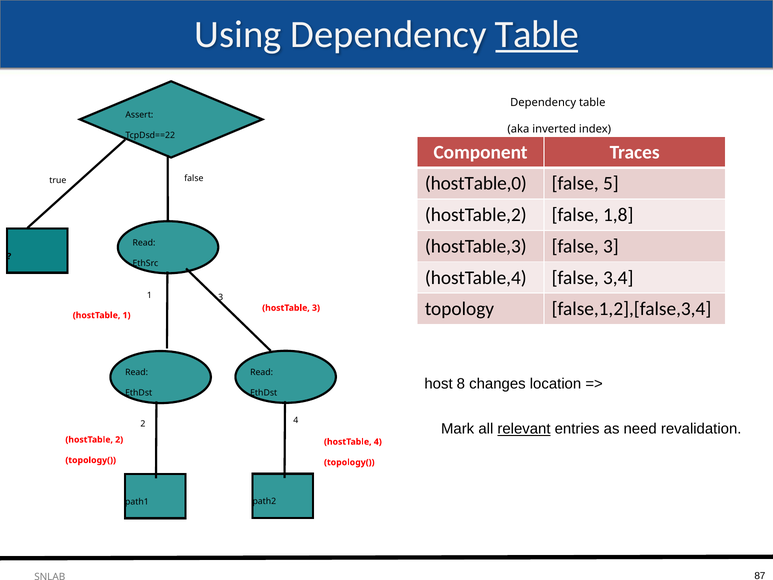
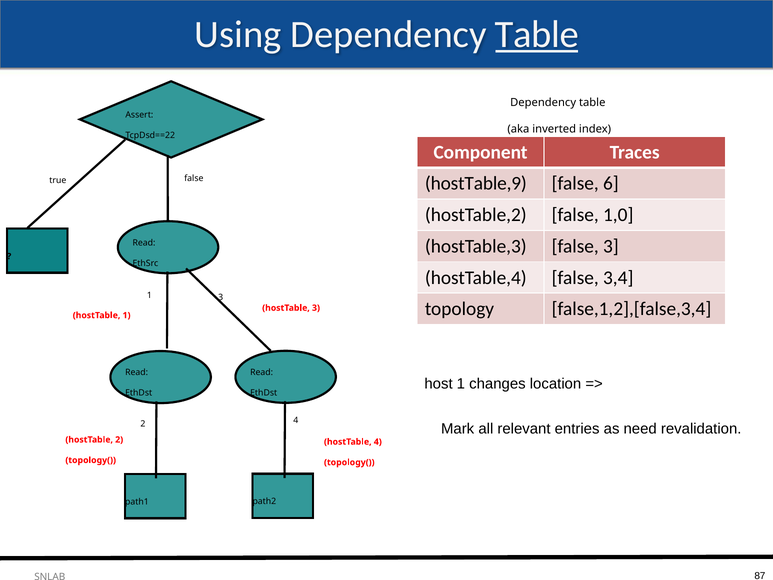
hostTable,0: hostTable,0 -> hostTable,9 (476, 184)
5: 5 -> 6 (611, 184)
1,8: 1,8 -> 1,0 (618, 215)
host 8: 8 -> 1 (461, 384)
relevant underline: present -> none (524, 429)
